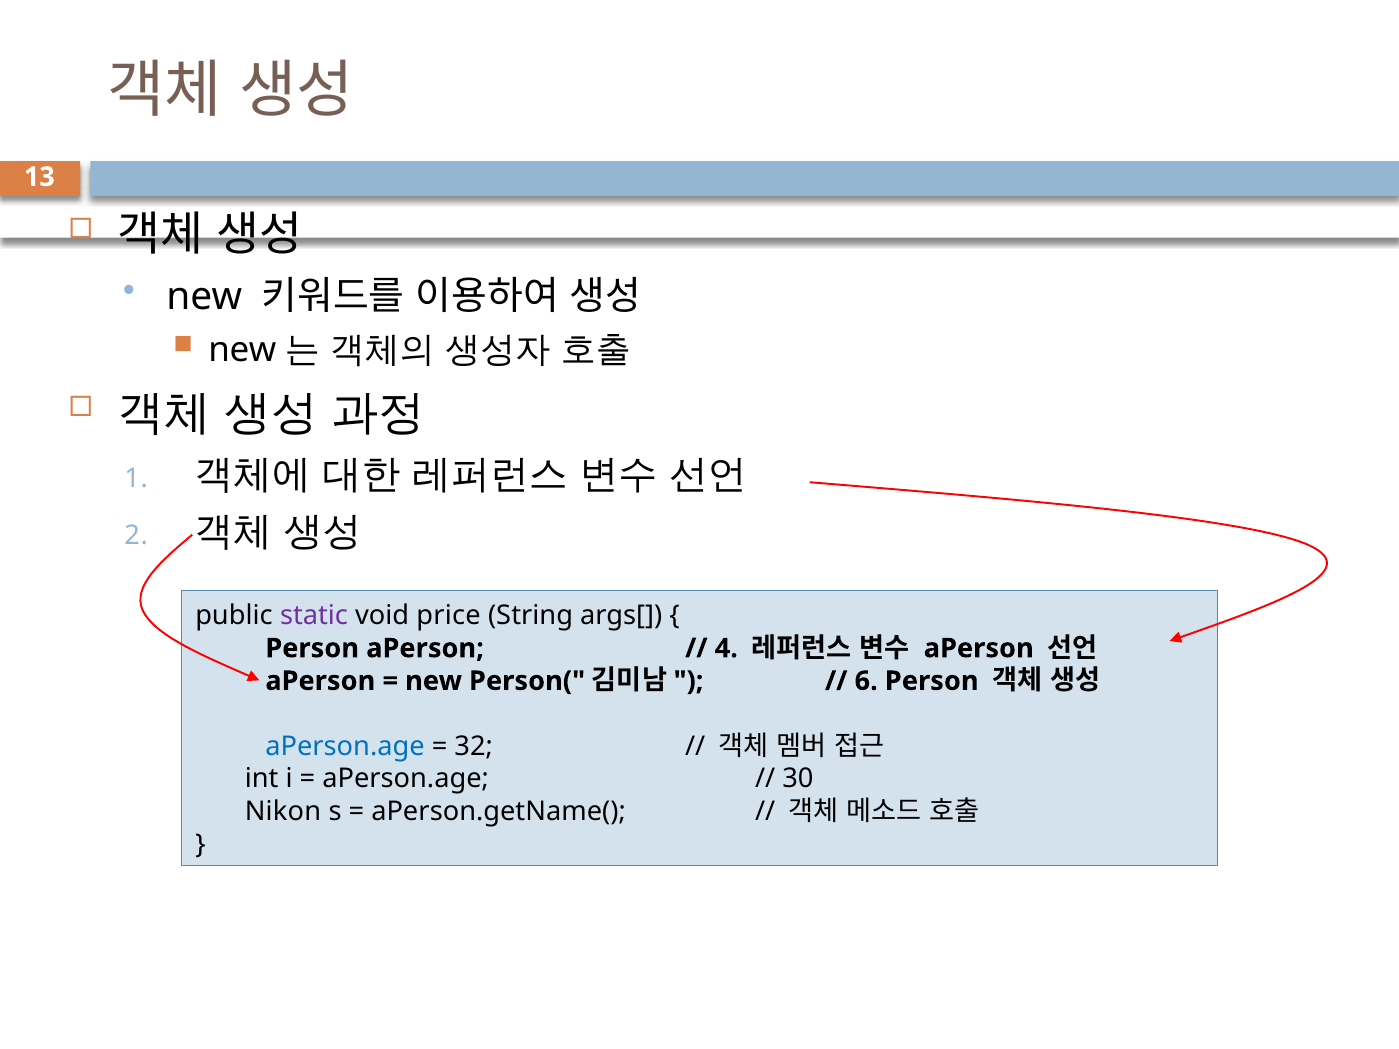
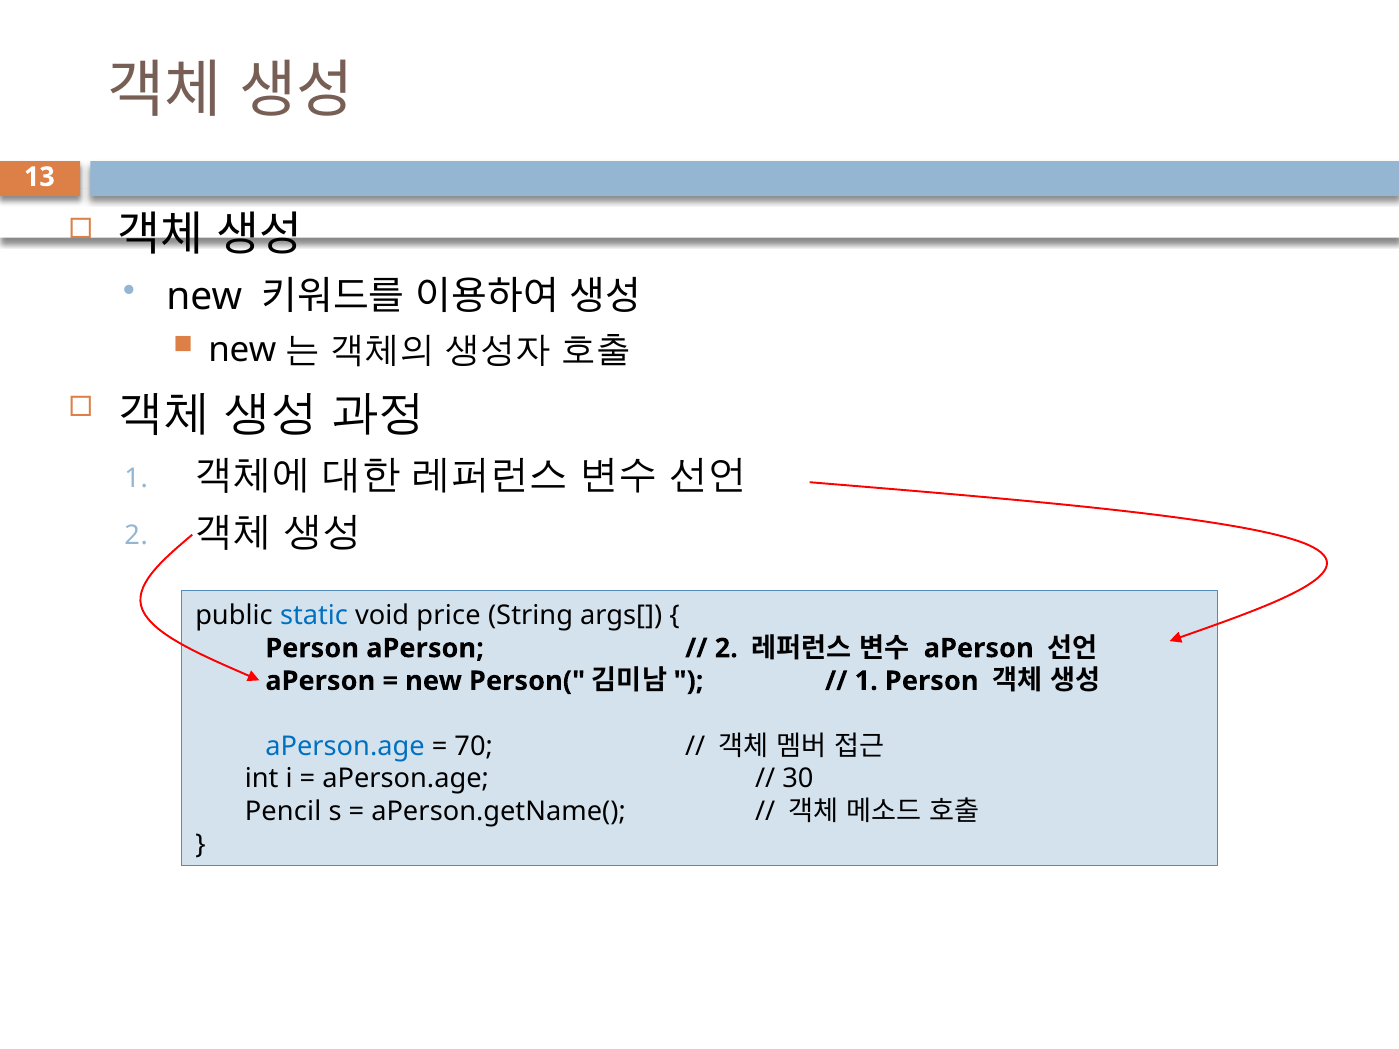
static colour: purple -> blue (314, 616)
4: 4 -> 2 (726, 648)
6: 6 -> 1 (866, 681)
32: 32 -> 70 (474, 746)
Nikon: Nikon -> Pencil (283, 812)
